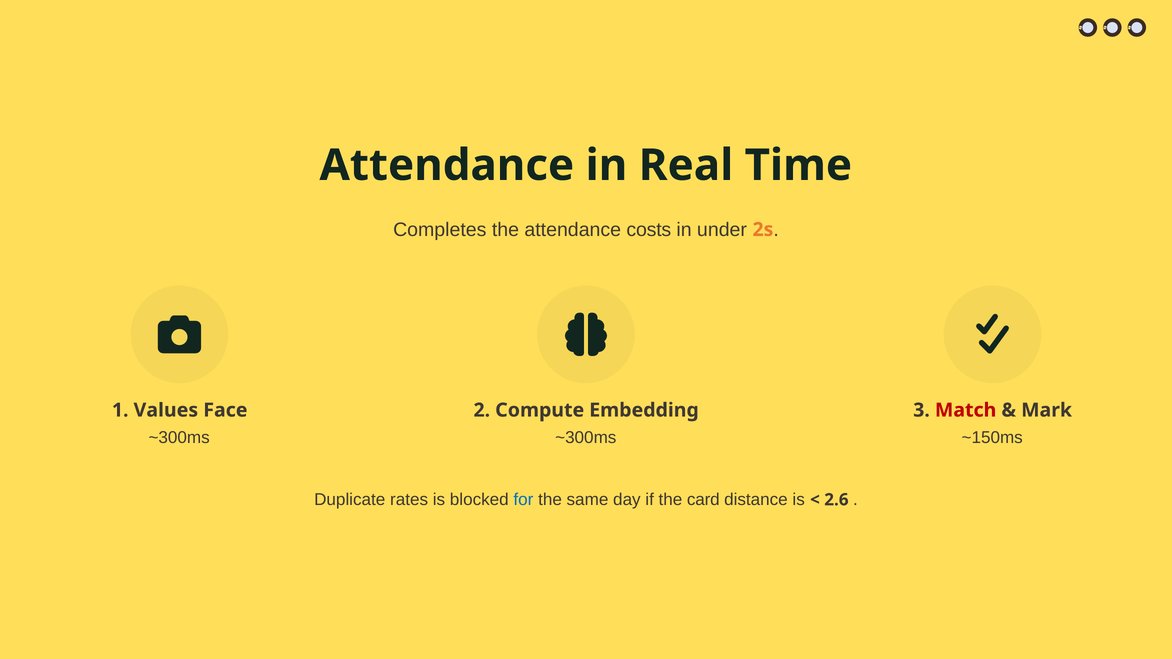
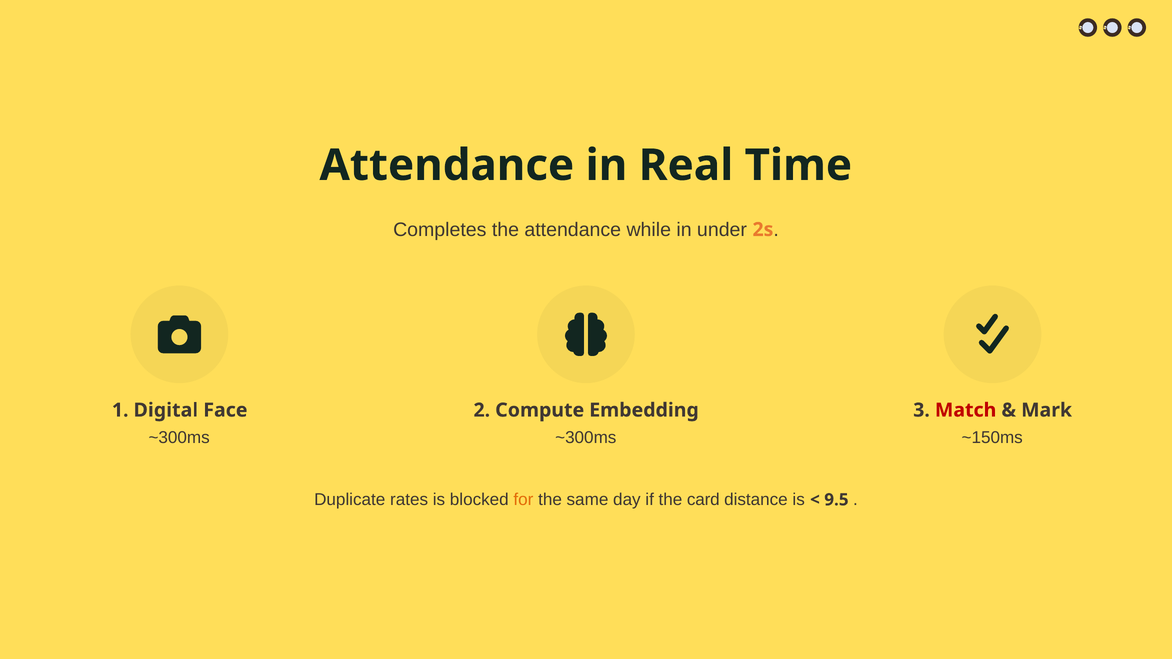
costs: costs -> while (649, 230)
Values: Values -> Digital (166, 410)
for colour: blue -> orange (523, 500)
2.6: 2.6 -> 9.5 (836, 500)
